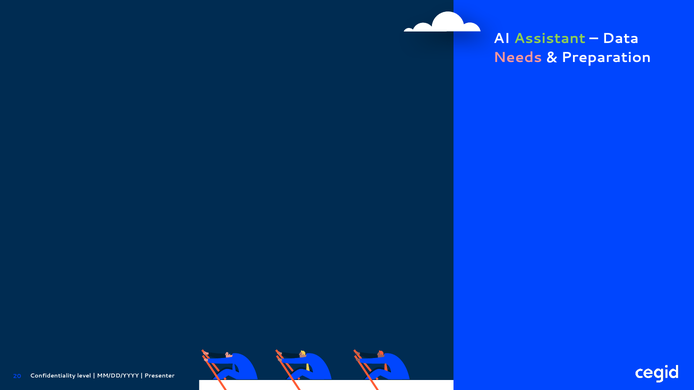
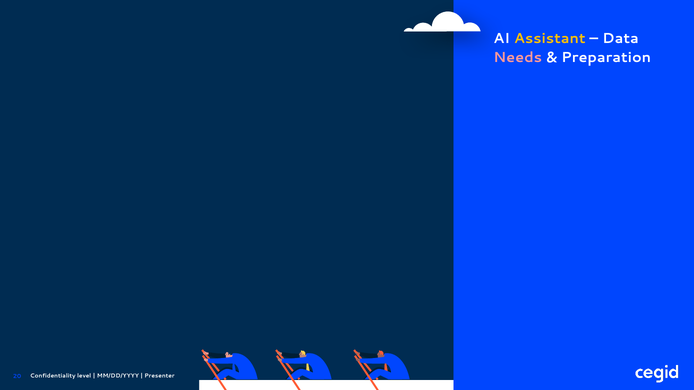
Assistant colour: light green -> yellow (550, 39)
